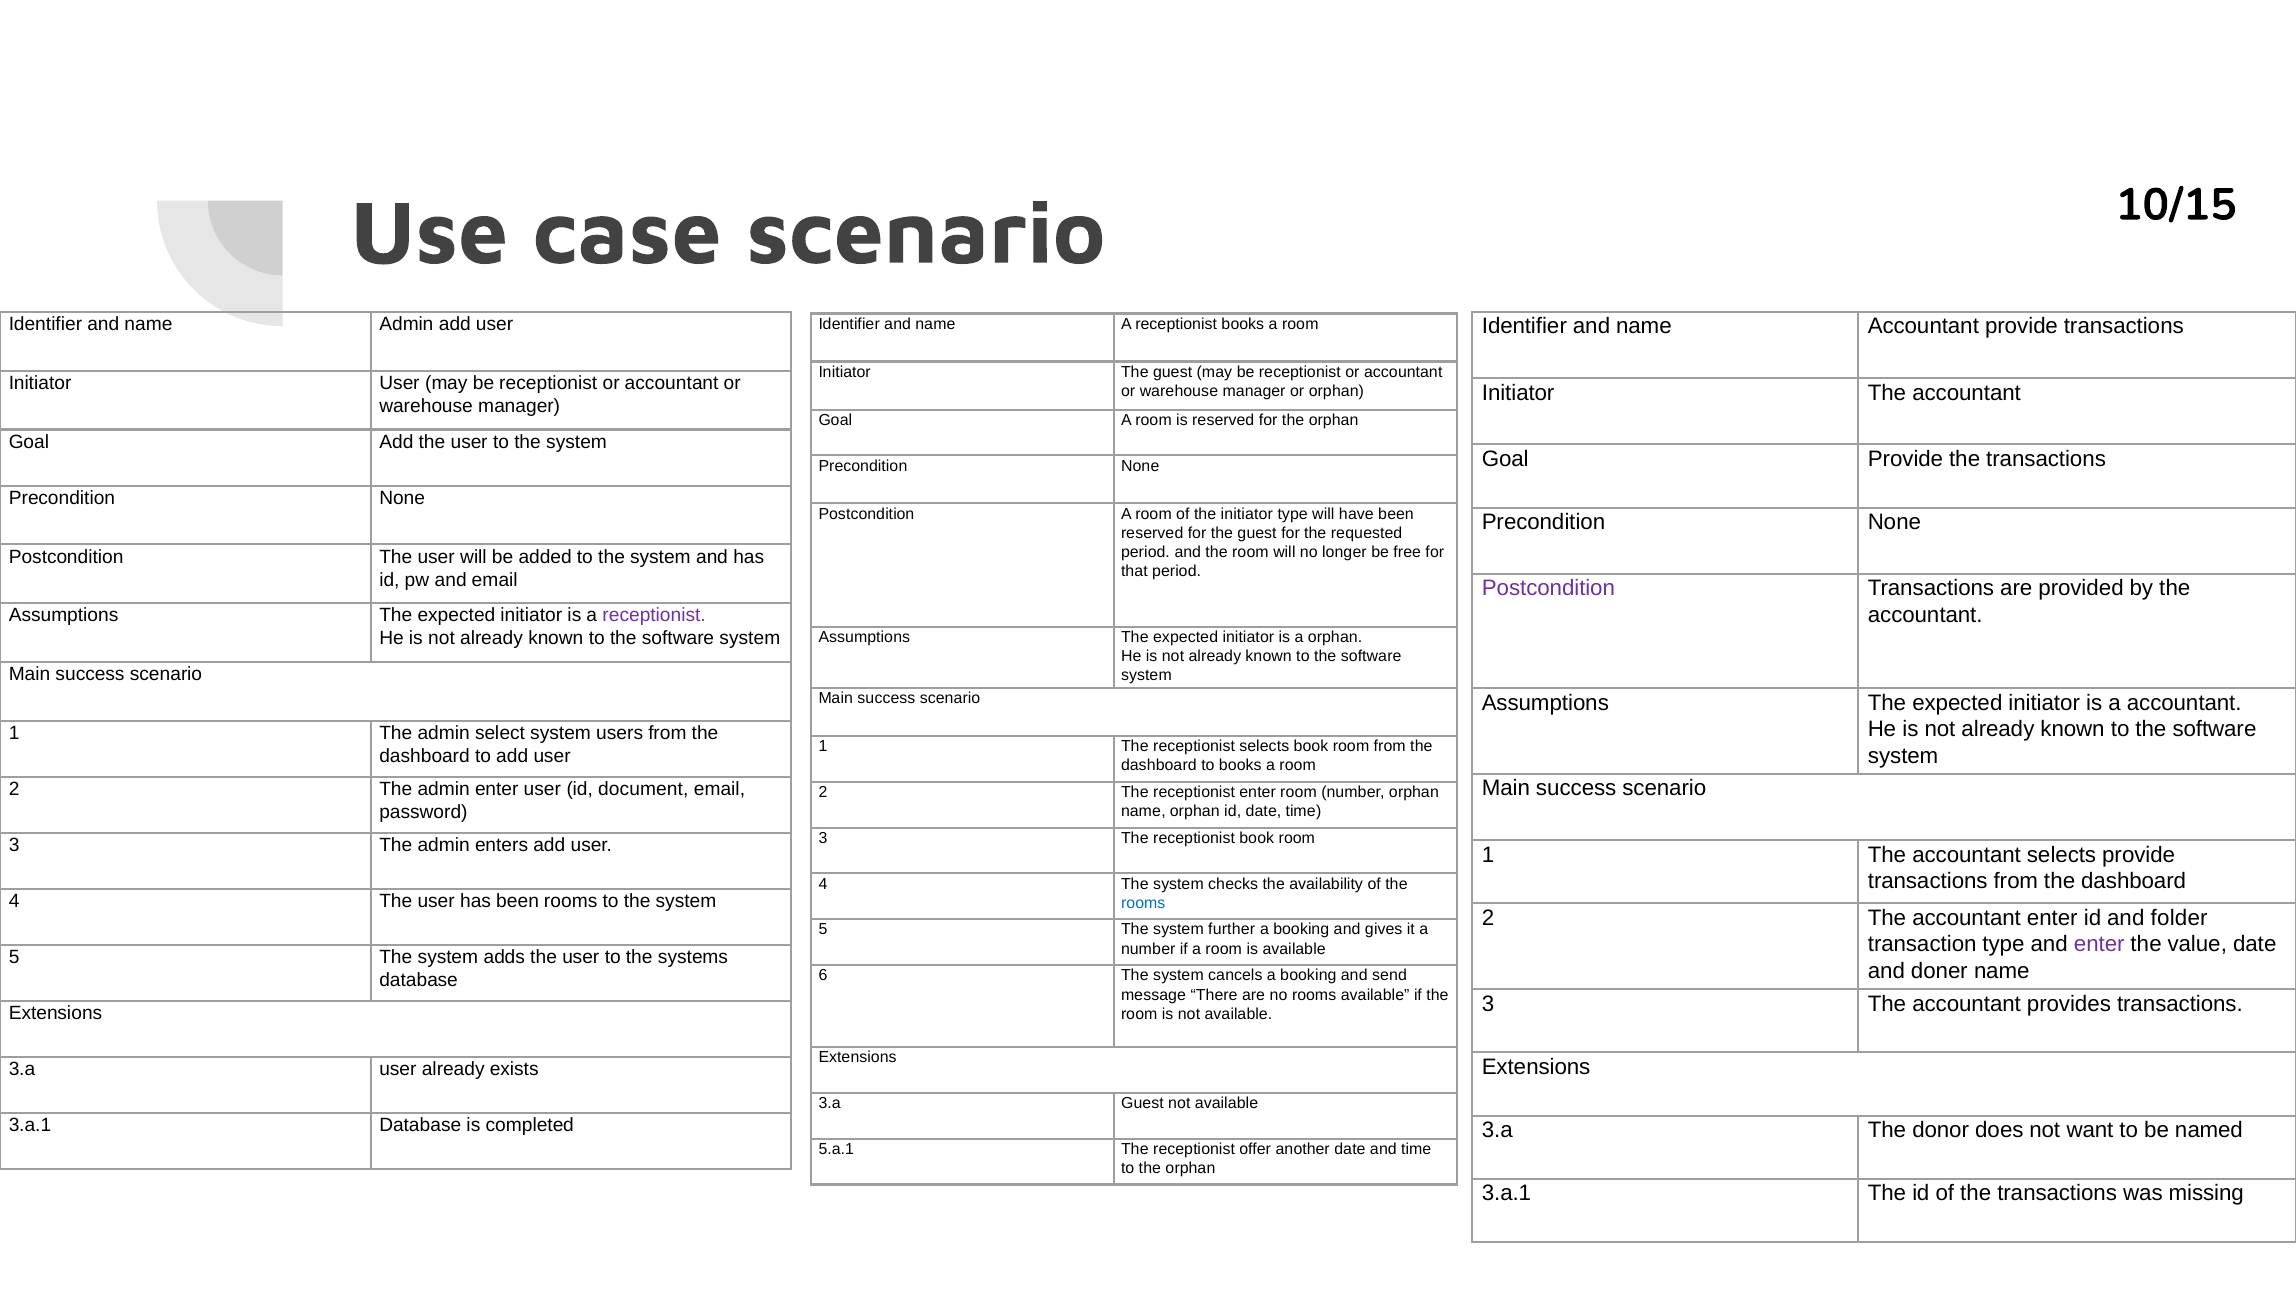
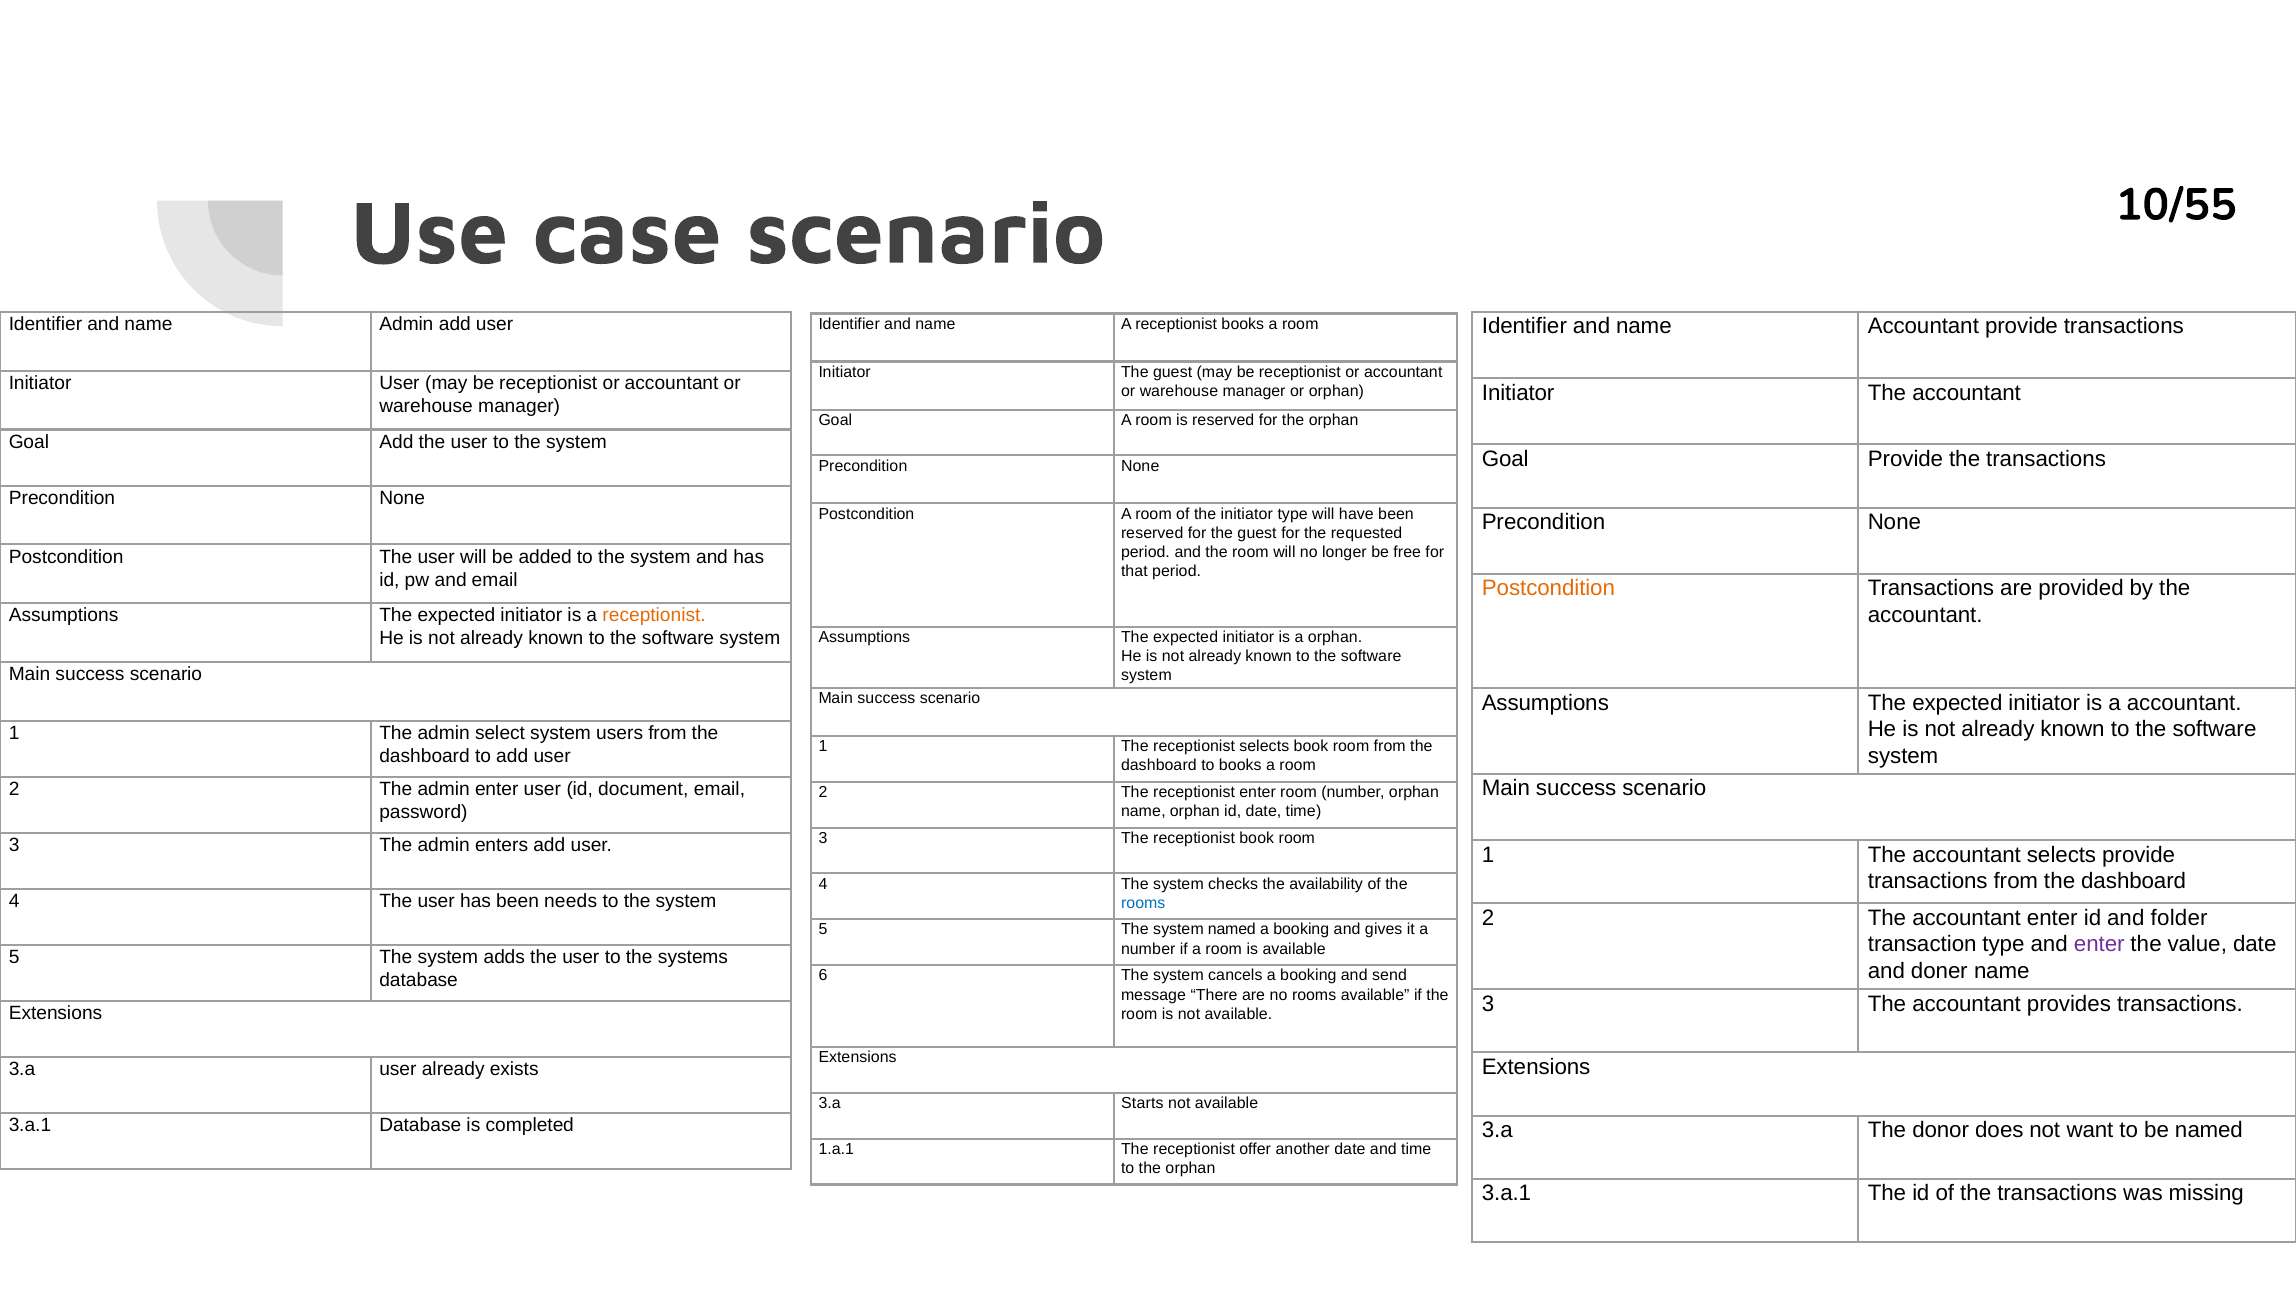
10/15: 10/15 -> 10/55 (2176, 205)
Postcondition colour: purple -> orange (1548, 588)
receptionist colour: purple -> orange (654, 615)
been rooms: rooms -> needs (571, 901)
system further: further -> named (1232, 929)
3.a Guest: Guest -> Starts (1142, 1103)
5.a.1: 5.a.1 -> 1.a.1 (836, 1149)
